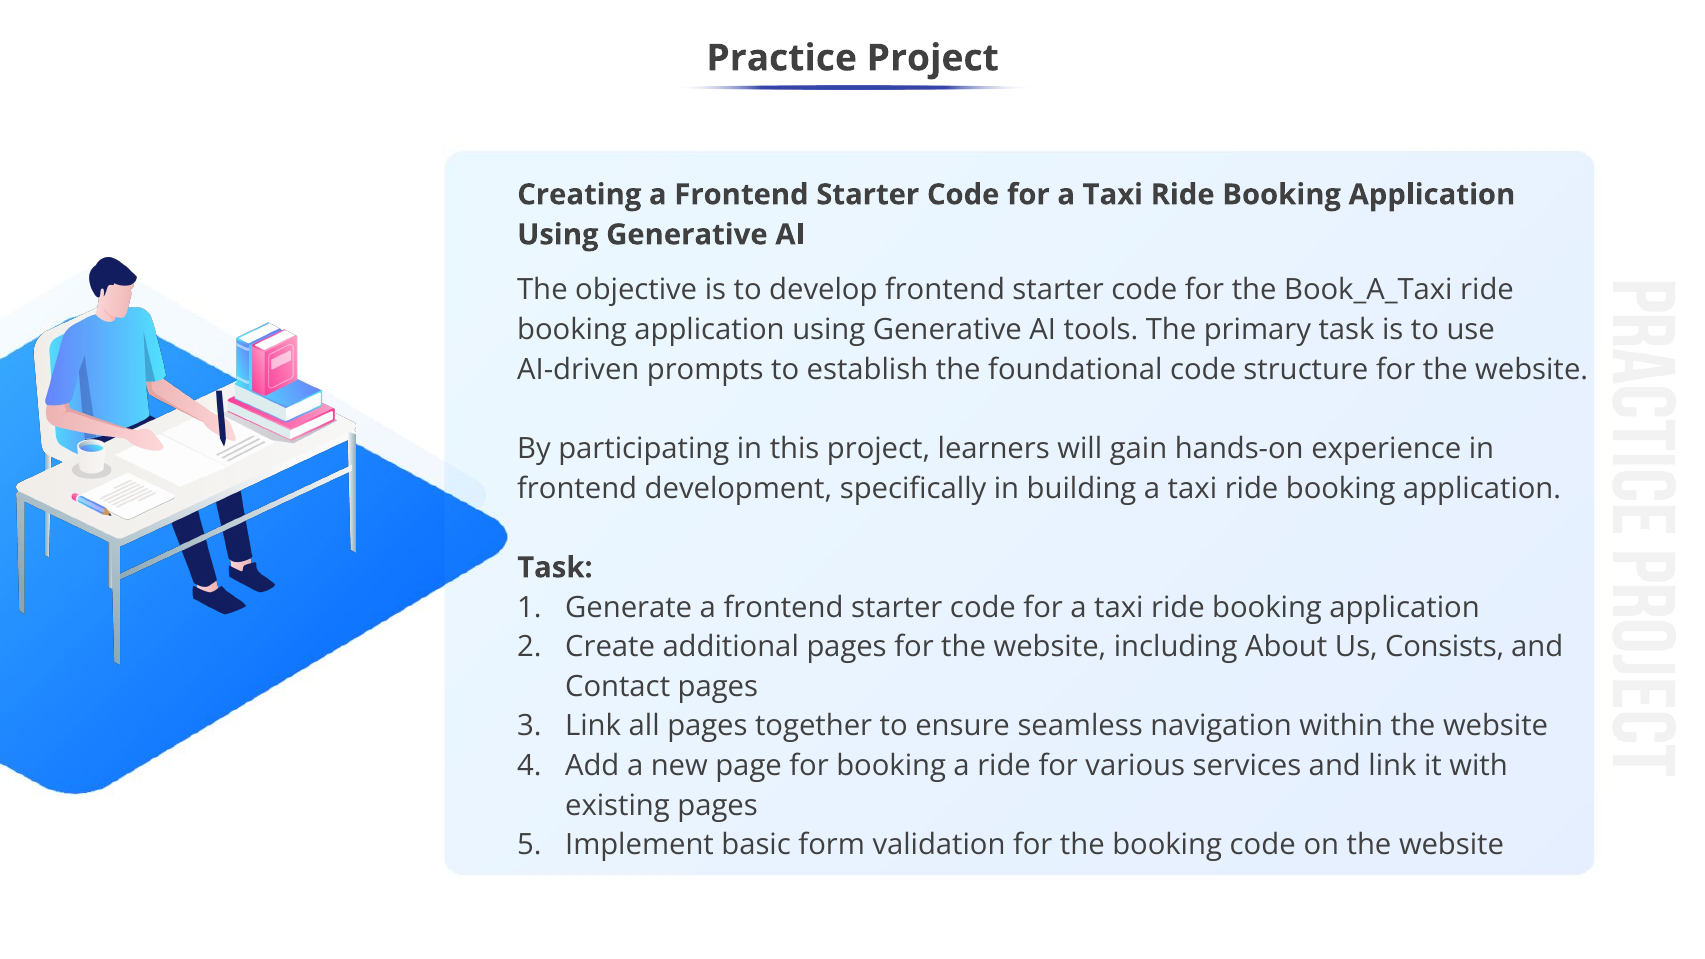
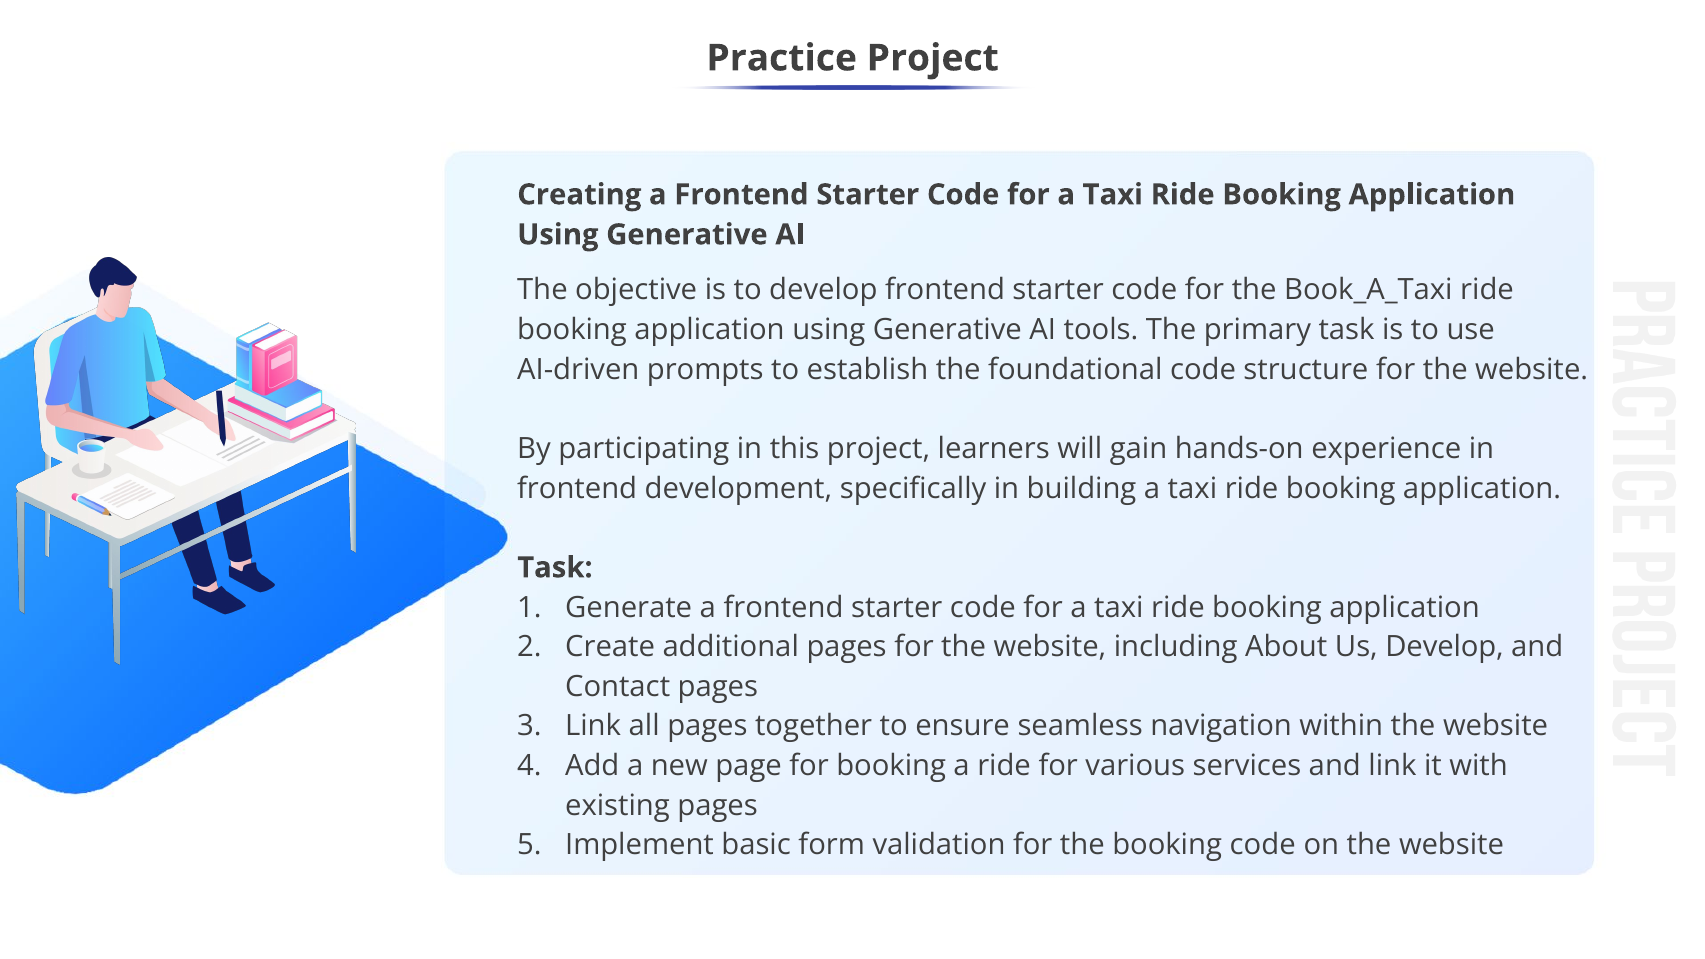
Us Consists: Consists -> Develop (1445, 647)
